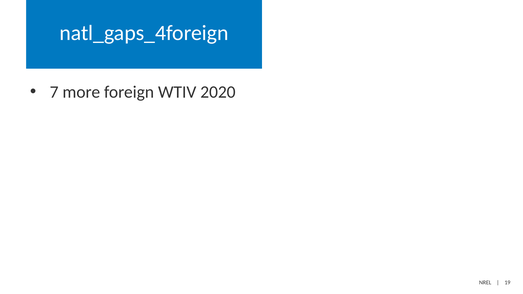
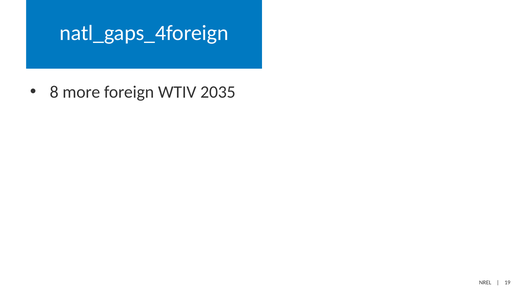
7: 7 -> 8 (54, 92)
2020: 2020 -> 2035 (218, 92)
